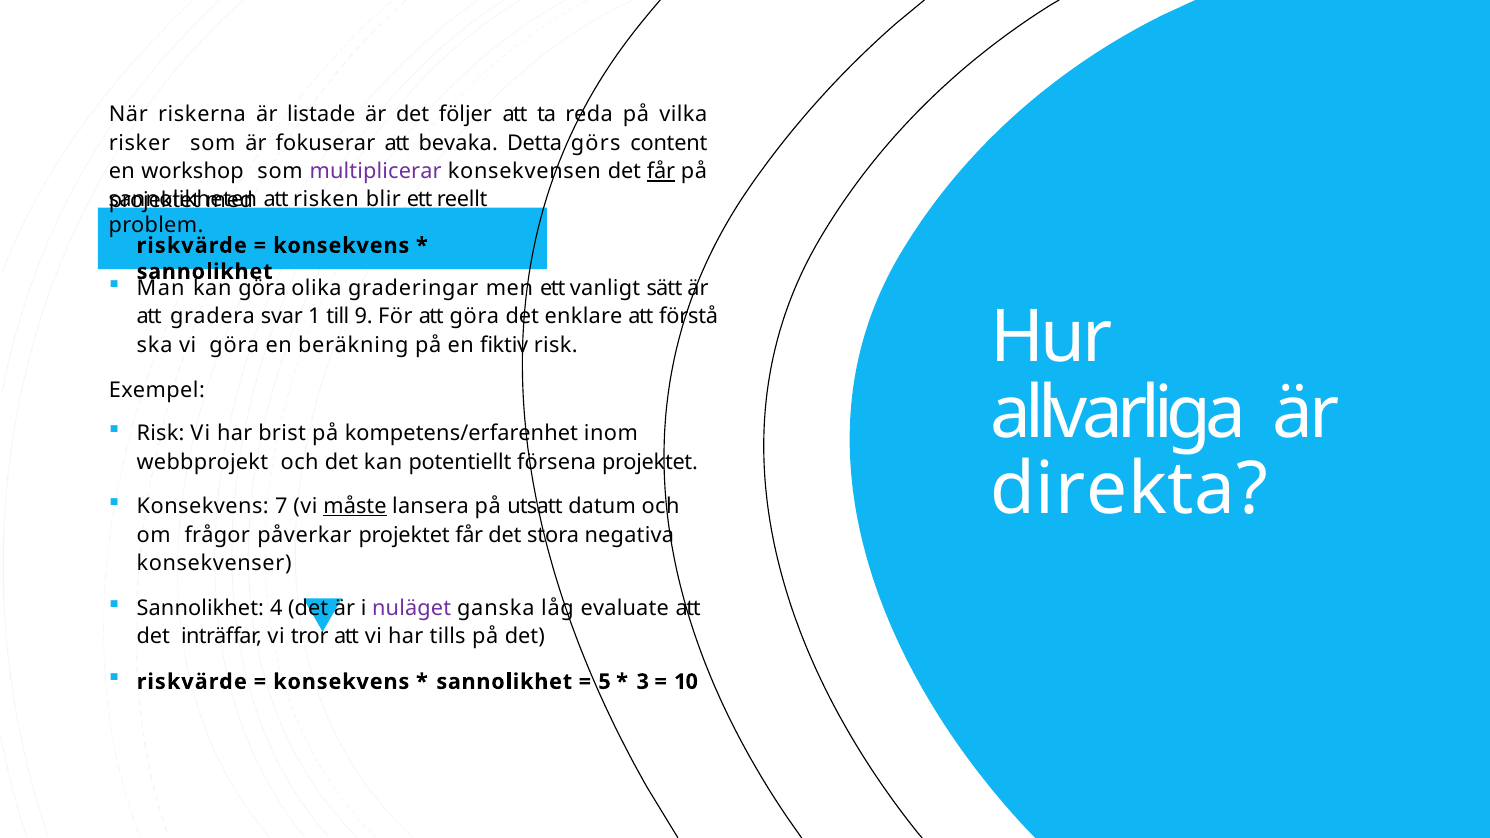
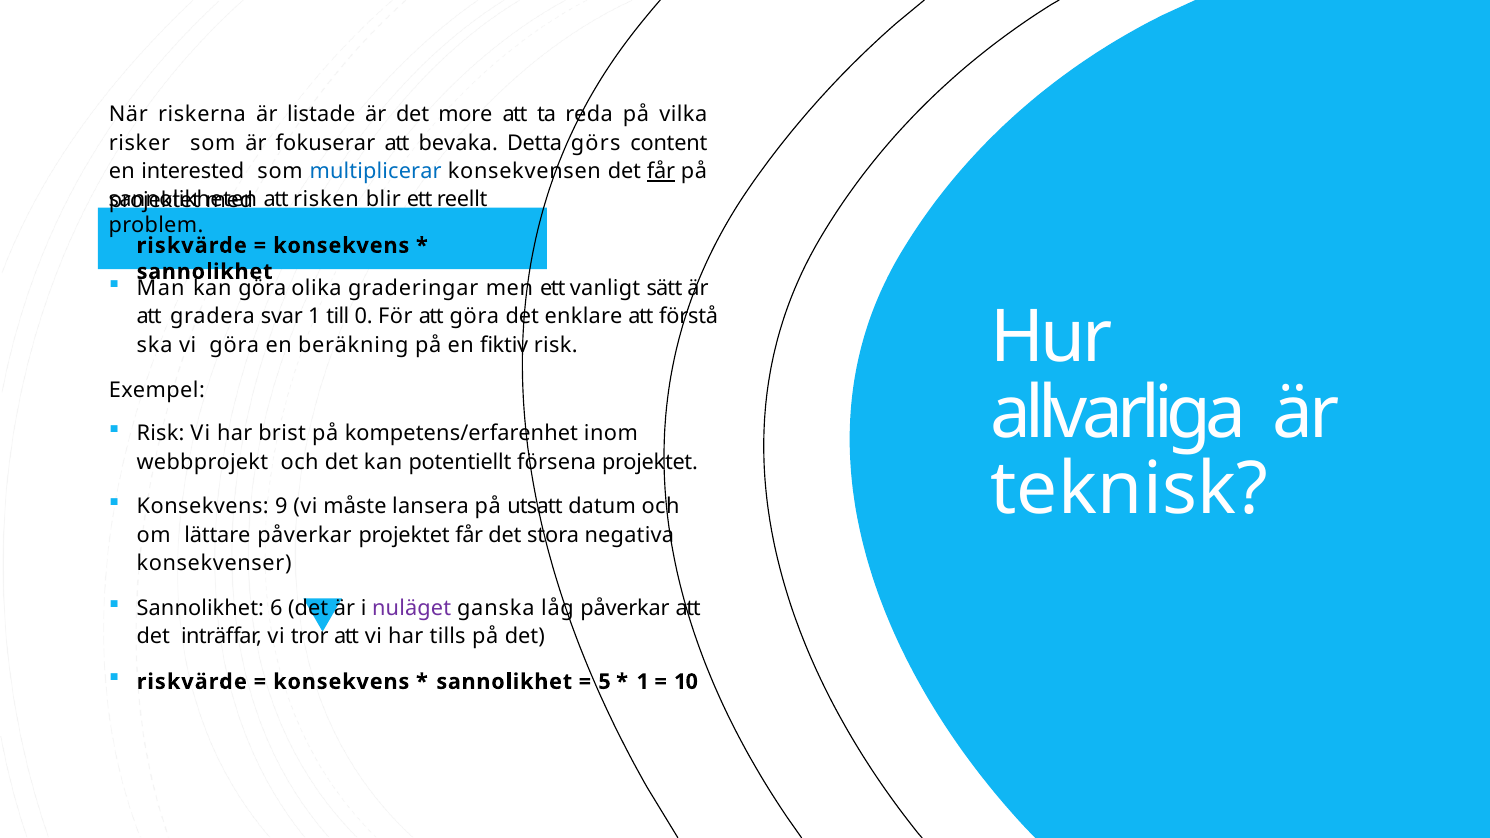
följer: följer -> more (465, 114)
workshop: workshop -> interested (193, 172)
multiplicerar colour: purple -> blue (376, 172)
9: 9 -> 0 (364, 317)
direkta: direkta -> teknisk (1129, 490)
7: 7 -> 9 (281, 506)
måste underline: present -> none (355, 506)
frågor: frågor -> lättare (217, 535)
4: 4 -> 6 (276, 609)
låg evaluate: evaluate -> påverkar (625, 609)
3: 3 -> 1 (643, 682)
